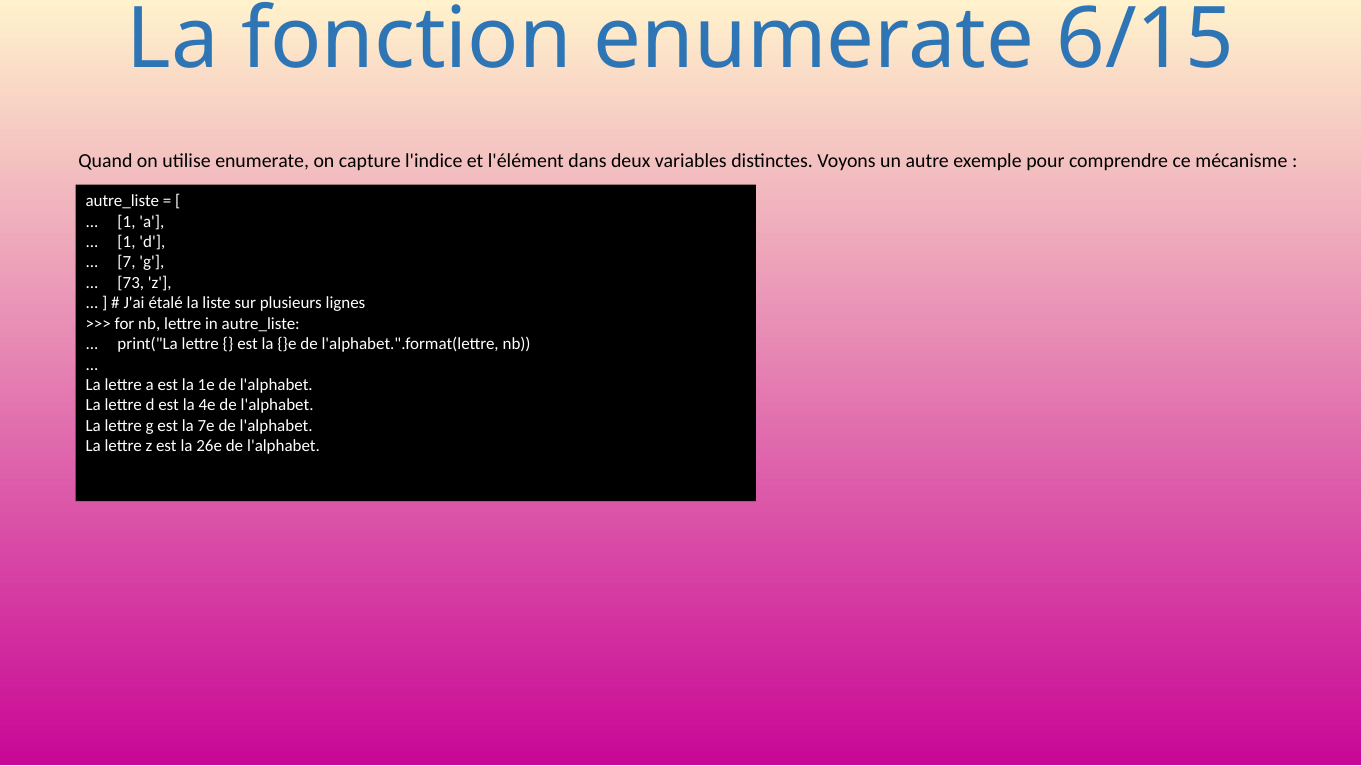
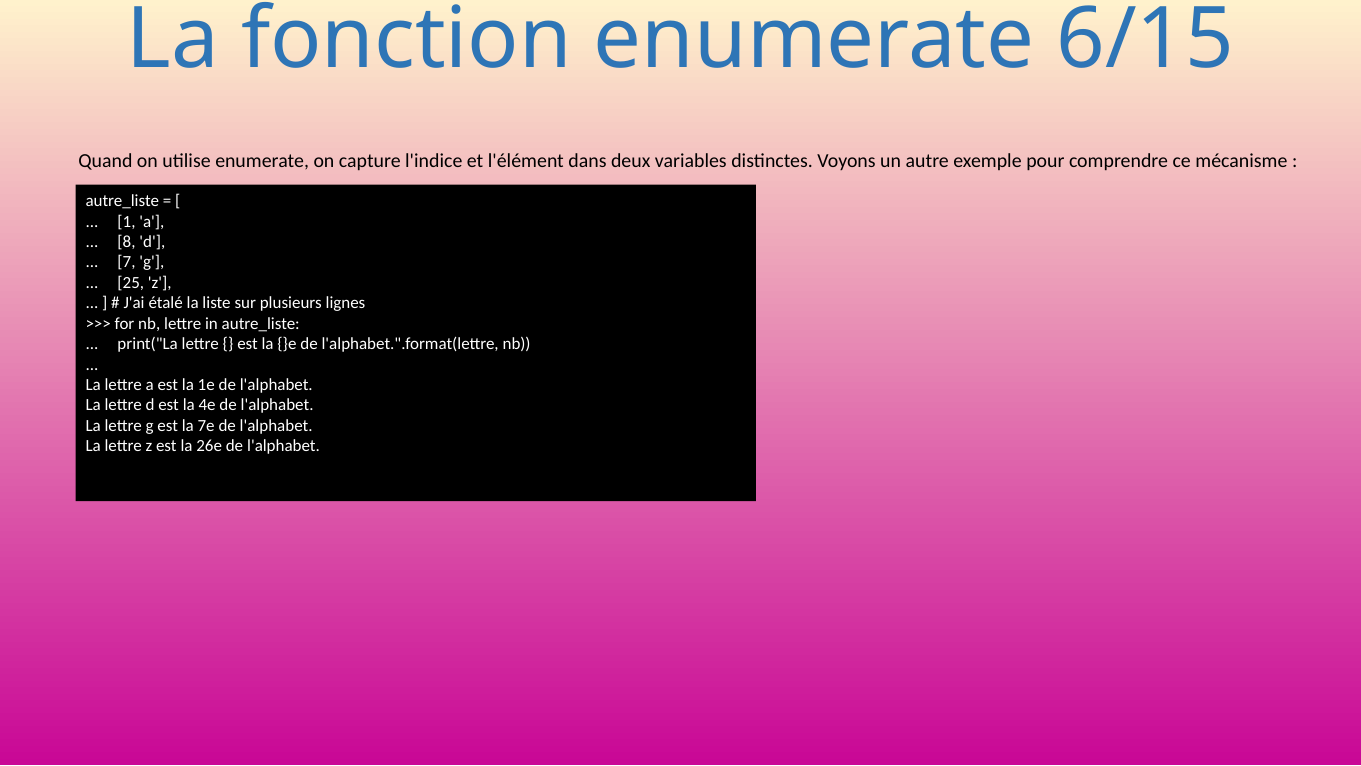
1: 1 -> 8 (126, 242)
73: 73 -> 25 (131, 283)
